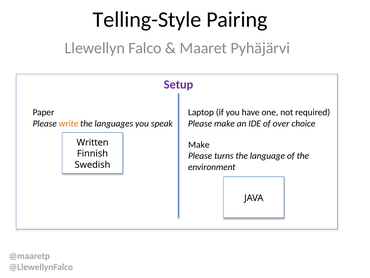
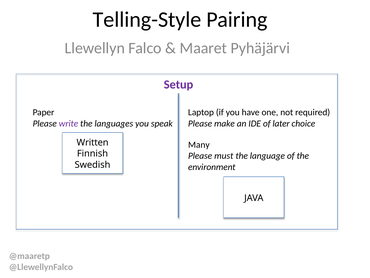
write colour: orange -> purple (68, 123)
over: over -> later (281, 123)
Make: Make -> Many (199, 144)
turns: turns -> must (224, 156)
